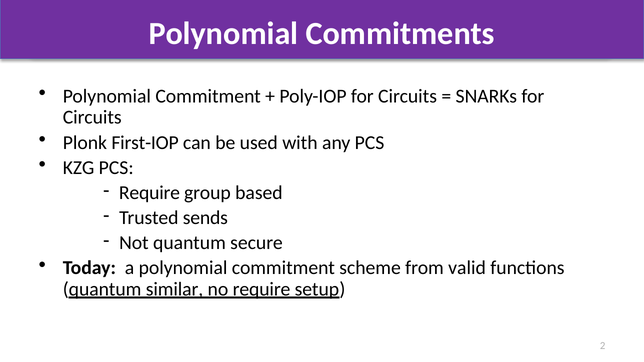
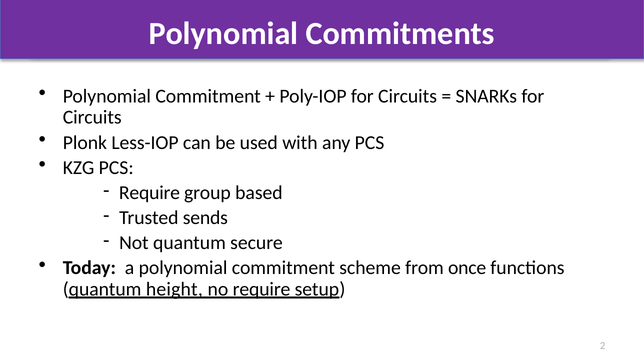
First-IOP: First-IOP -> Less-IOP (145, 143)
valid: valid -> once (467, 268)
similar: similar -> height (174, 289)
